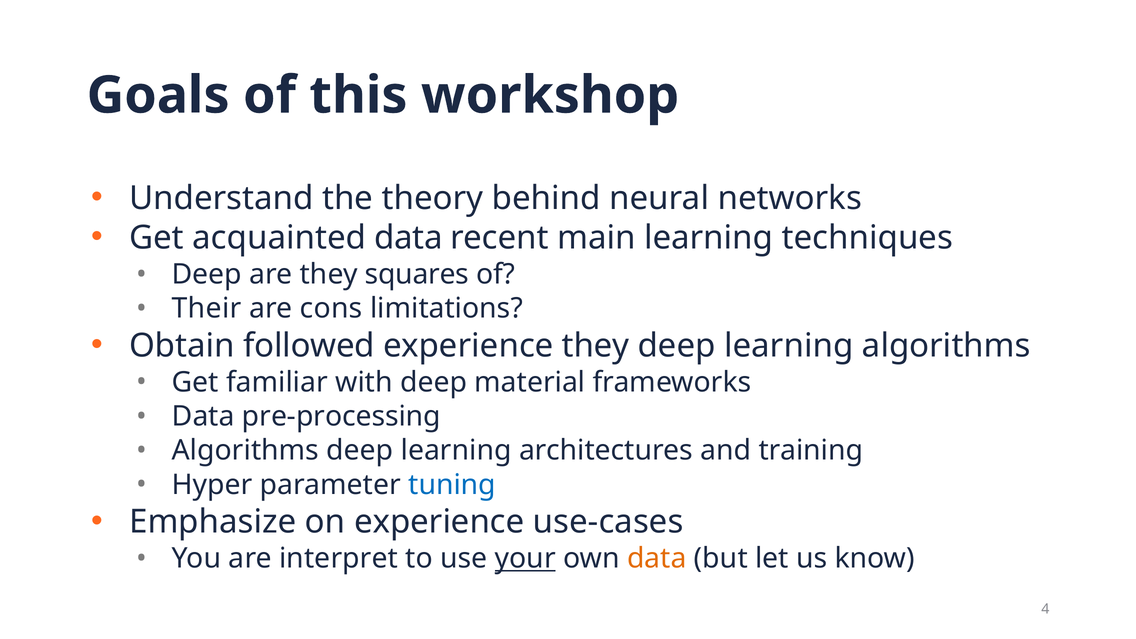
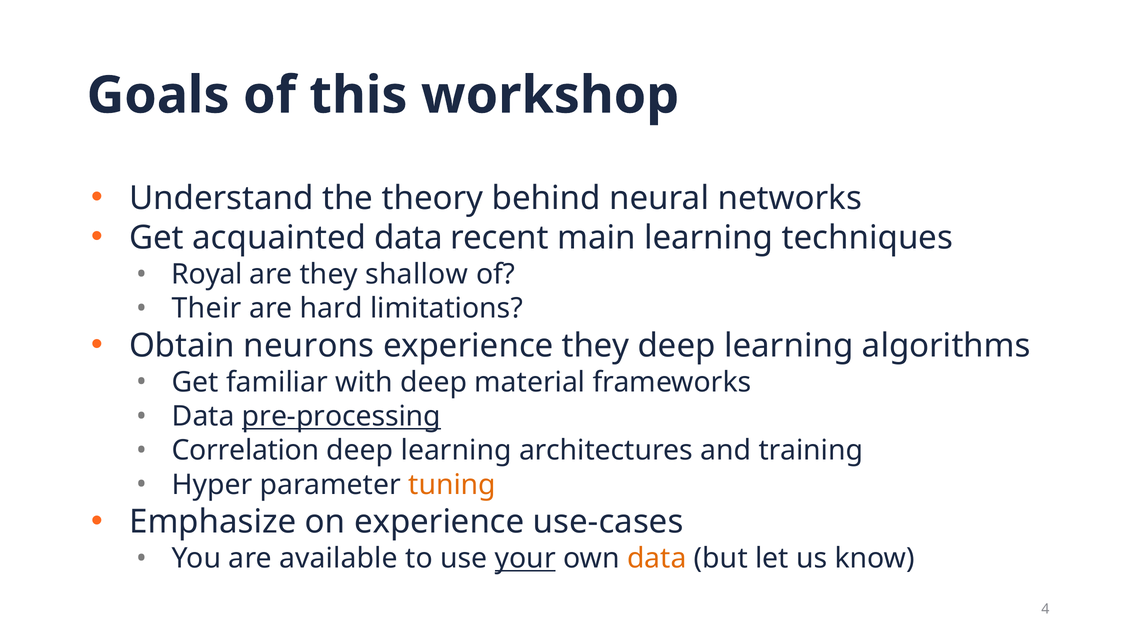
Deep: Deep -> Royal (207, 274)
squares: squares -> shallow (417, 274)
cons: cons -> hard (331, 309)
followed: followed -> neurons (309, 346)
pre-processing underline: none -> present (341, 416)
Algorithms: Algorithms -> Correlation (246, 451)
tuning colour: blue -> orange (452, 485)
interpret: interpret -> available (339, 559)
